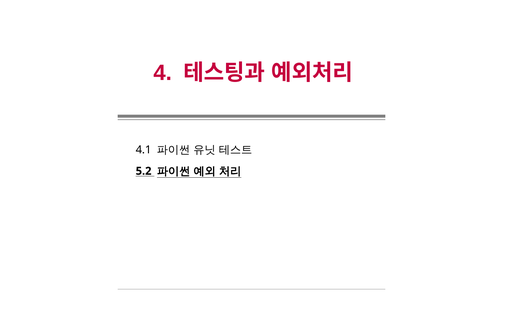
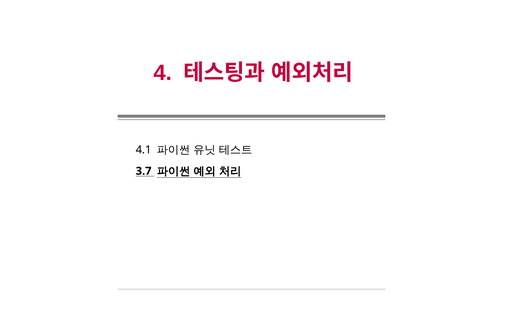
5.2: 5.2 -> 3.7 (144, 171)
